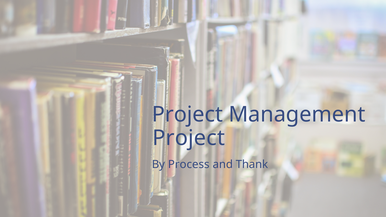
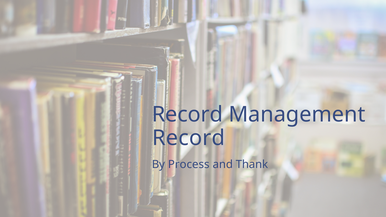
Project: Project -> Record (187, 115)
Project: Project -> Record (189, 138)
